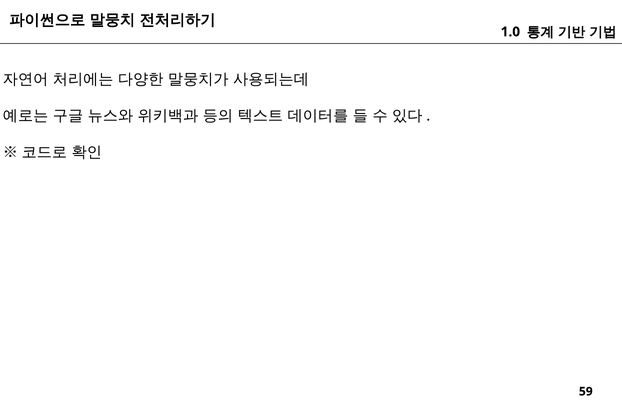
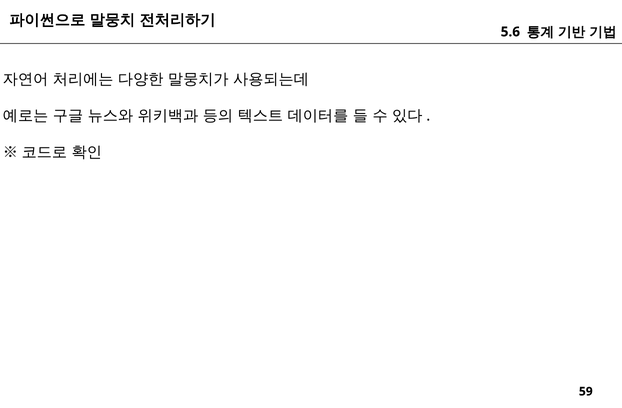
1.0: 1.0 -> 5.6 (510, 32)
